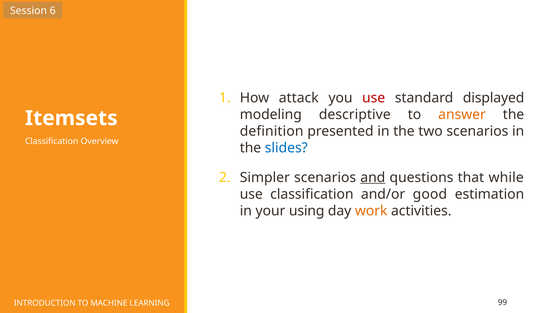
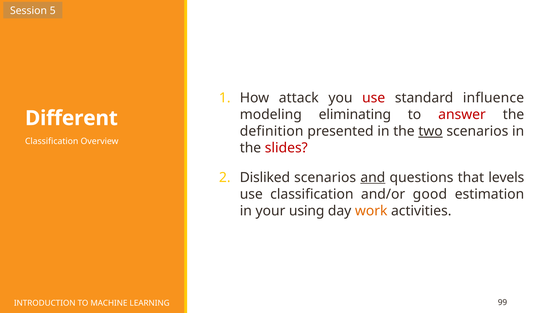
6: 6 -> 5 (53, 11)
displayed: displayed -> influence (494, 98)
descriptive: descriptive -> eliminating (355, 114)
answer colour: orange -> red (462, 114)
Itemsets: Itemsets -> Different (71, 118)
two underline: none -> present (431, 131)
slides colour: blue -> red (286, 148)
Simpler: Simpler -> Disliked (265, 177)
while: while -> levels (506, 177)
